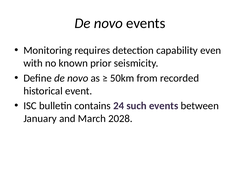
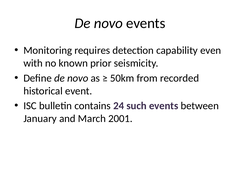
2028: 2028 -> 2001 (120, 119)
